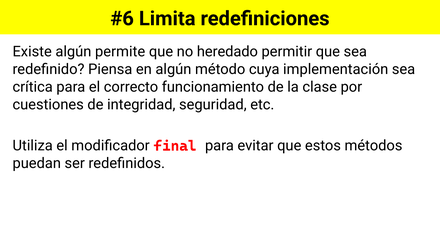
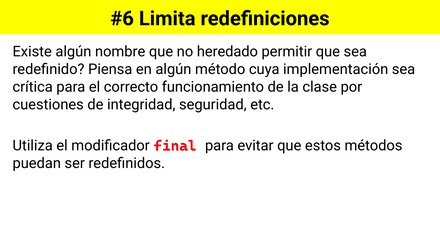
permite: permite -> nombre (120, 52)
